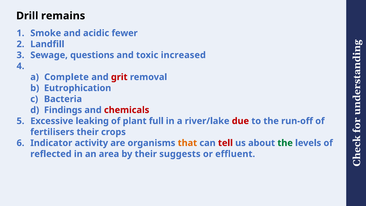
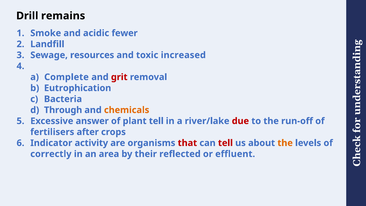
questions: questions -> resources (92, 55)
Findings: Findings -> Through (63, 110)
chemicals colour: red -> orange (127, 110)
leaking: leaking -> answer (92, 121)
plant full: full -> tell (156, 121)
fertilisers their: their -> after (88, 132)
that colour: orange -> red (187, 143)
the colour: green -> orange (285, 143)
reflected: reflected -> correctly (51, 154)
suggests: suggests -> reflected (180, 154)
